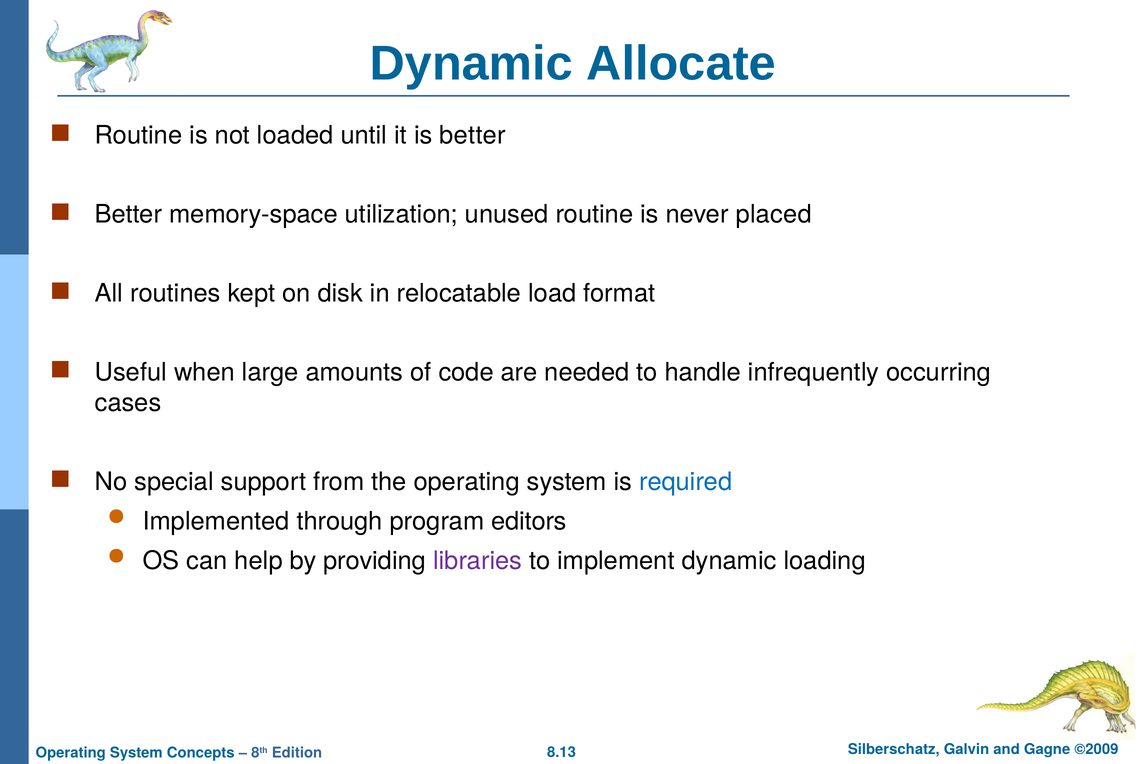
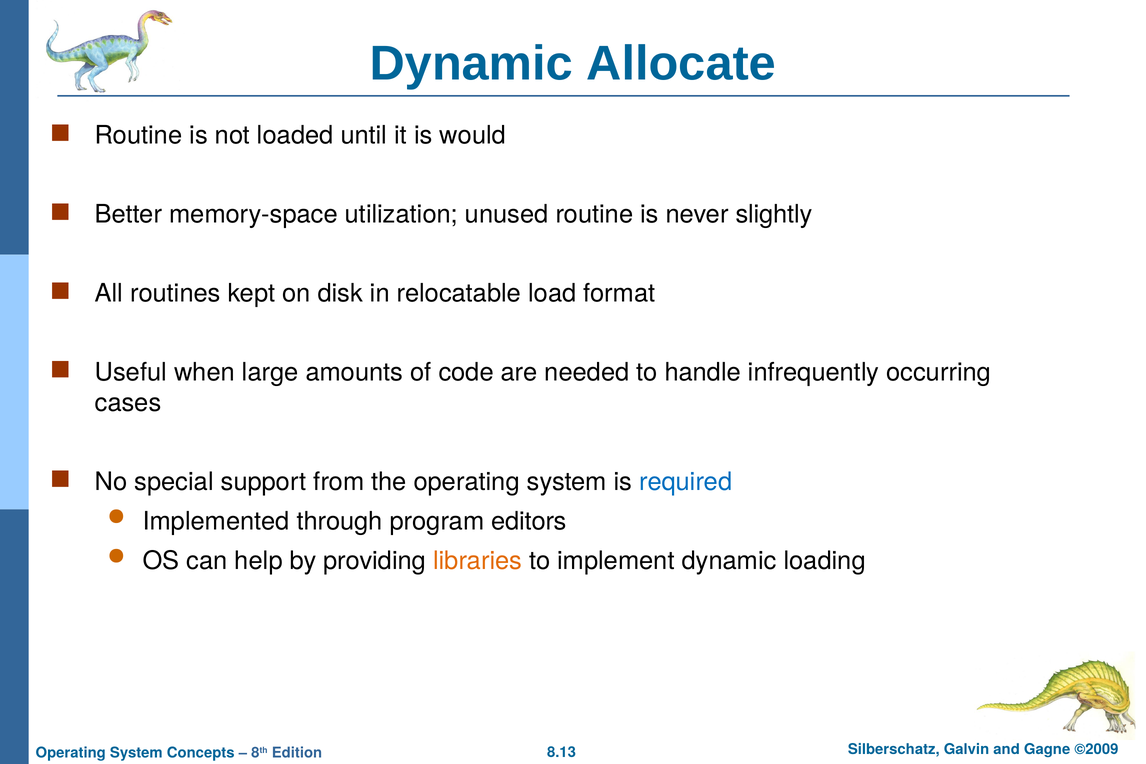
is better: better -> would (473, 136)
placed: placed -> slightly (774, 214)
libraries colour: purple -> orange (478, 561)
